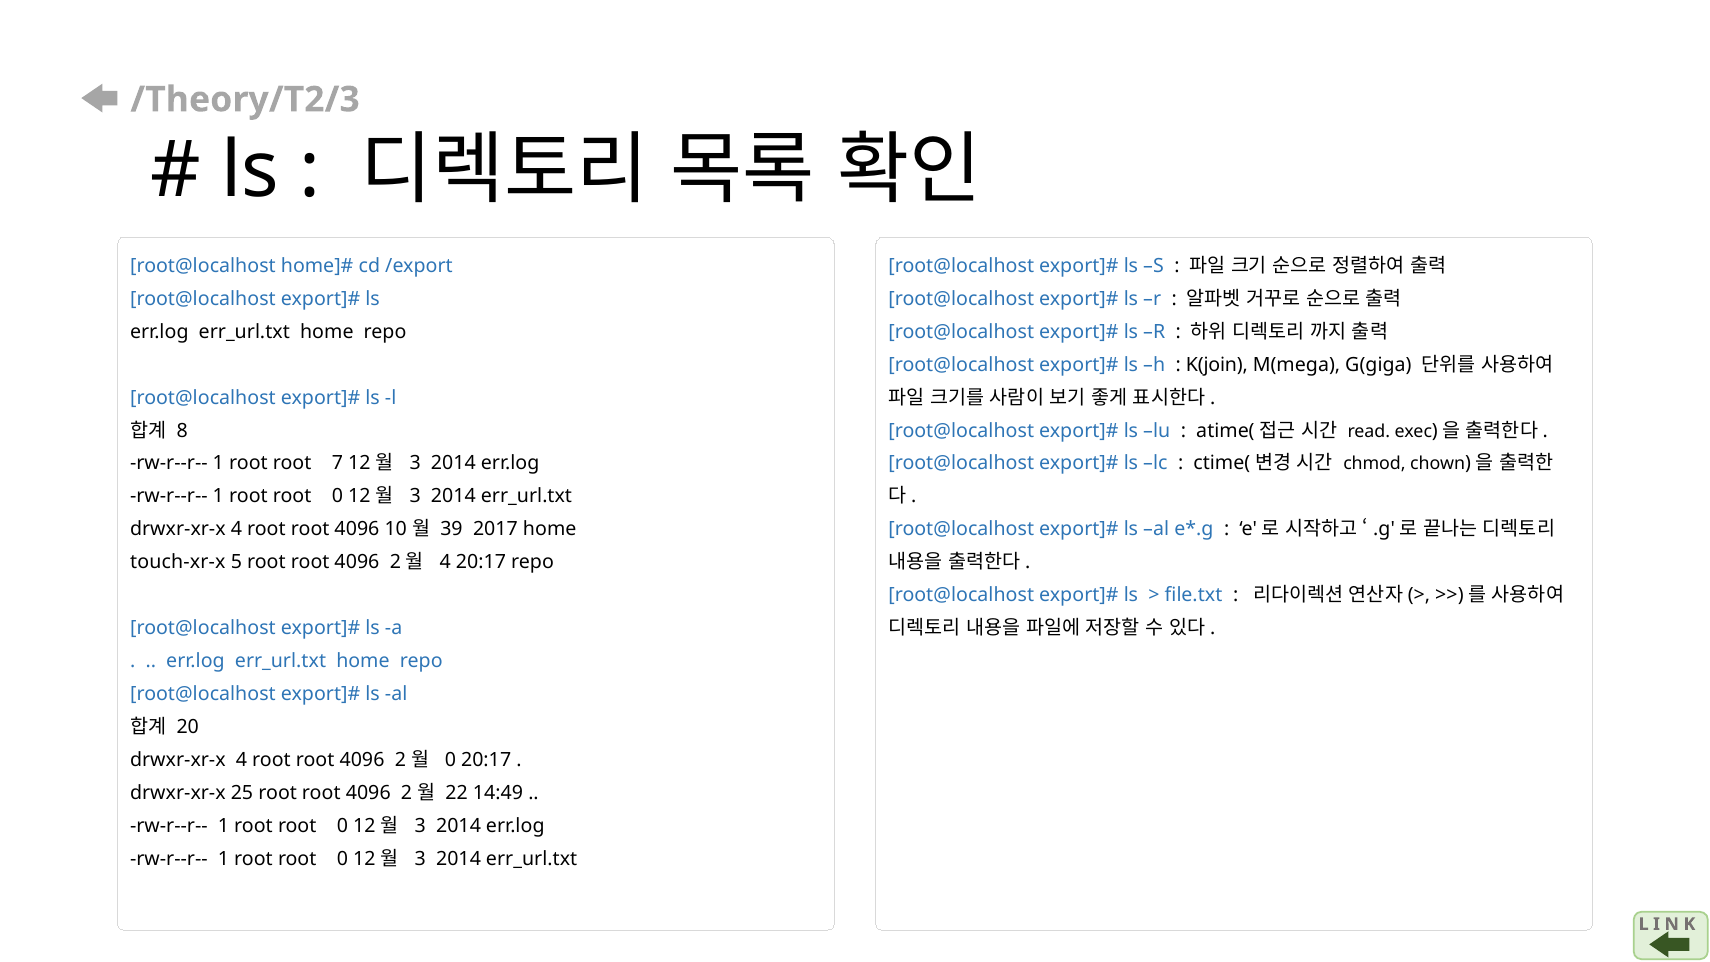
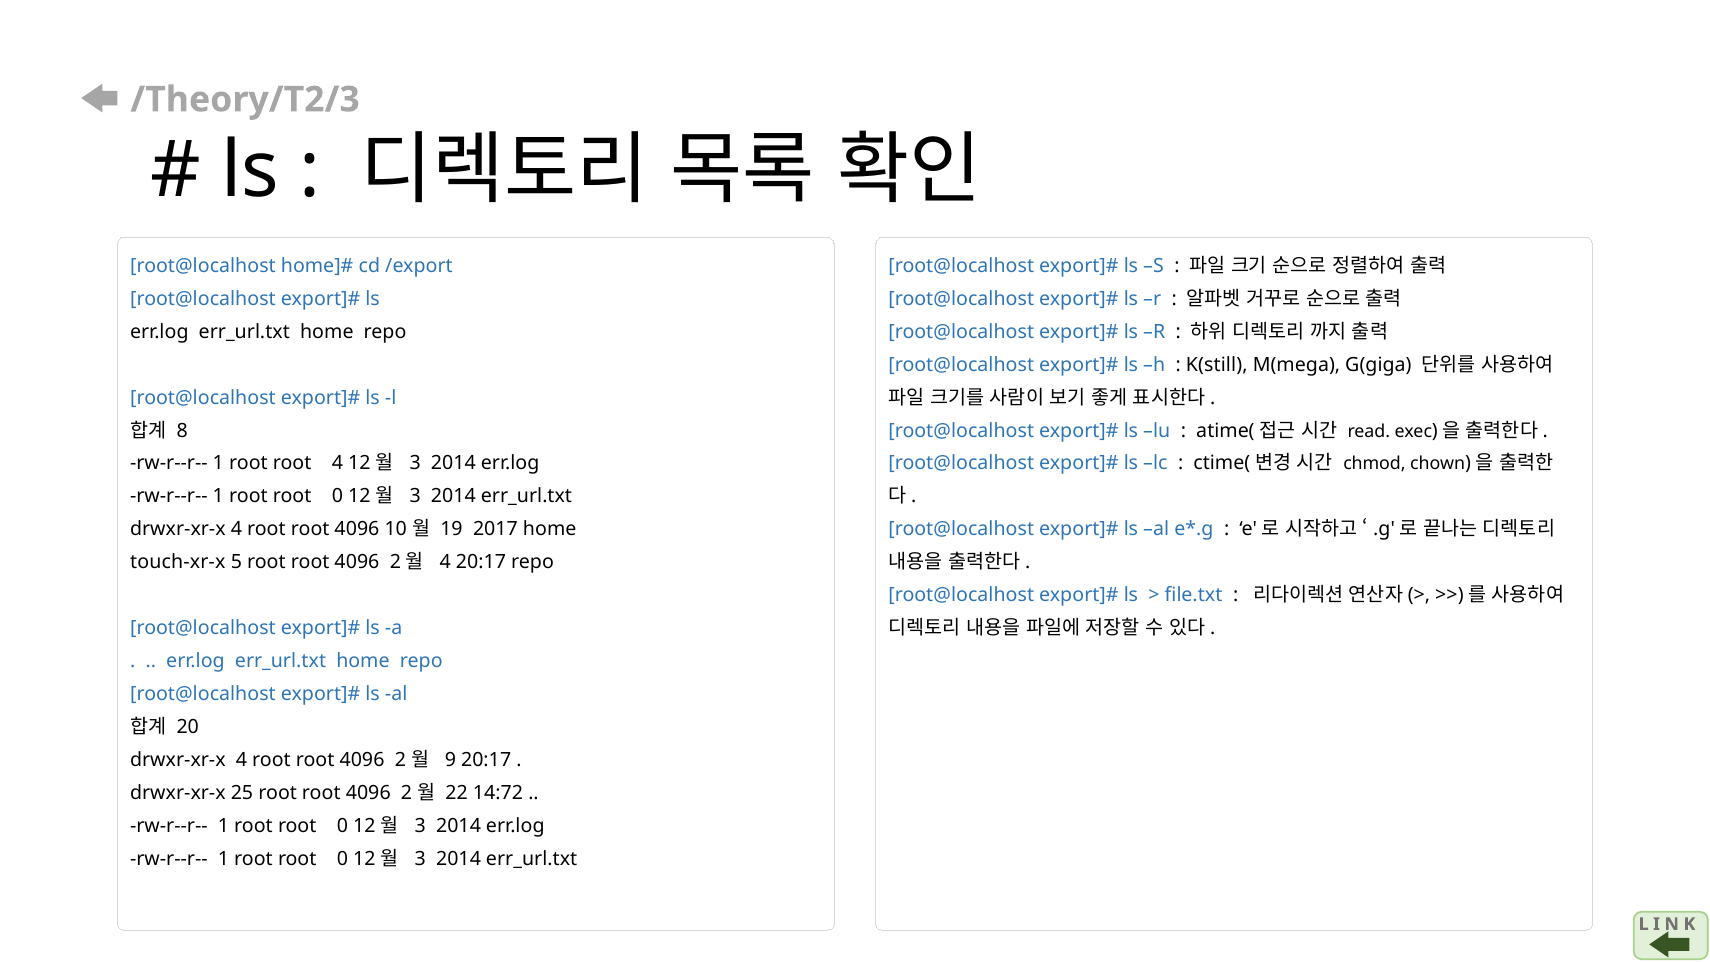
K(join: K(join -> K(still (1217, 365)
root 7: 7 -> 4 (337, 463)
39: 39 -> 19 (452, 529)
0: 0 -> 9 (450, 760)
14:49: 14:49 -> 14:72 (498, 793)
